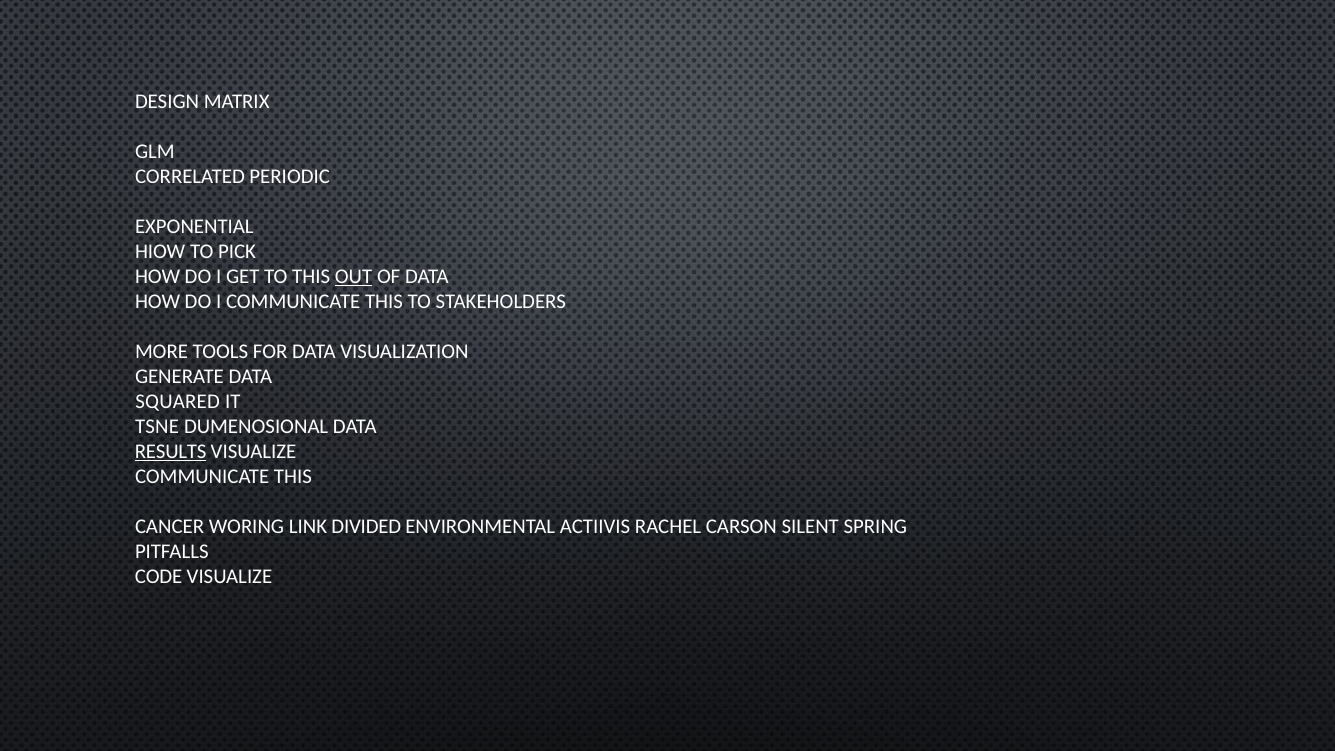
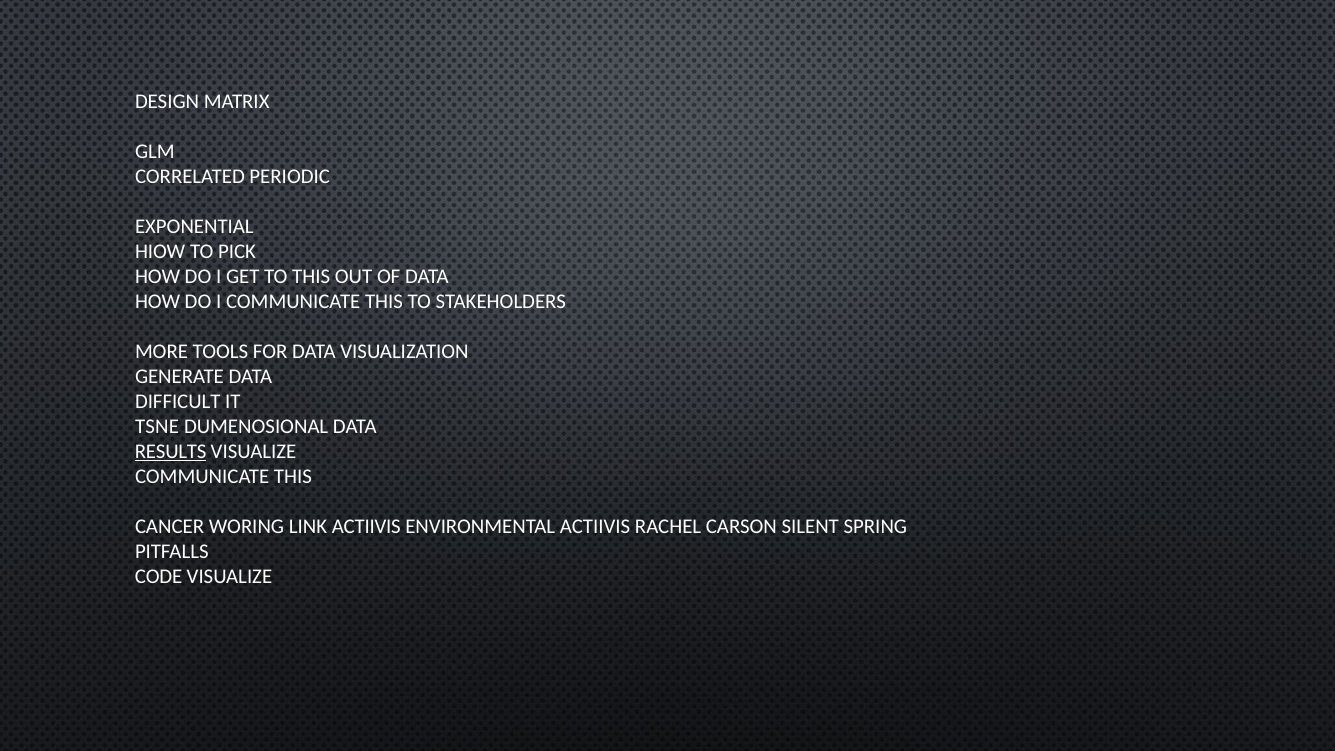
OUT underline: present -> none (354, 277)
SQUARED: SQUARED -> DIFFICULT (178, 402)
LINK DIVIDED: DIVIDED -> ACTIIVIS (366, 527)
